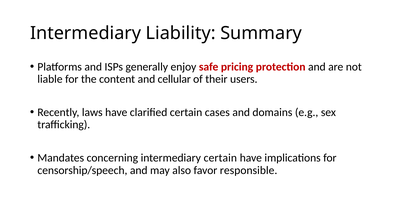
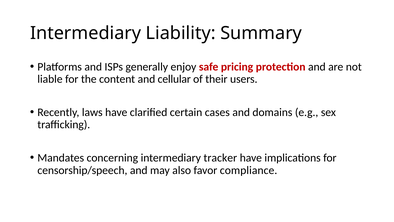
intermediary certain: certain -> tracker (220, 158)
responsible: responsible -> compliance (249, 170)
